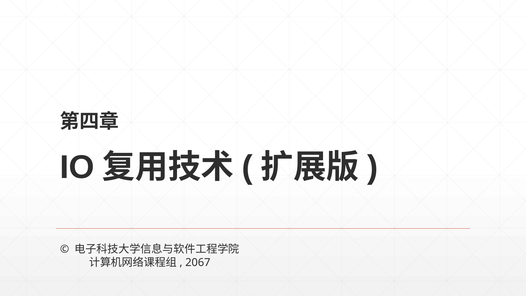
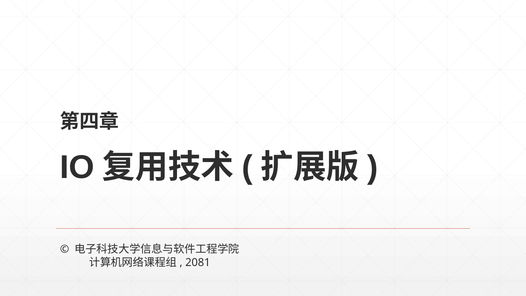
2067: 2067 -> 2081 (198, 262)
